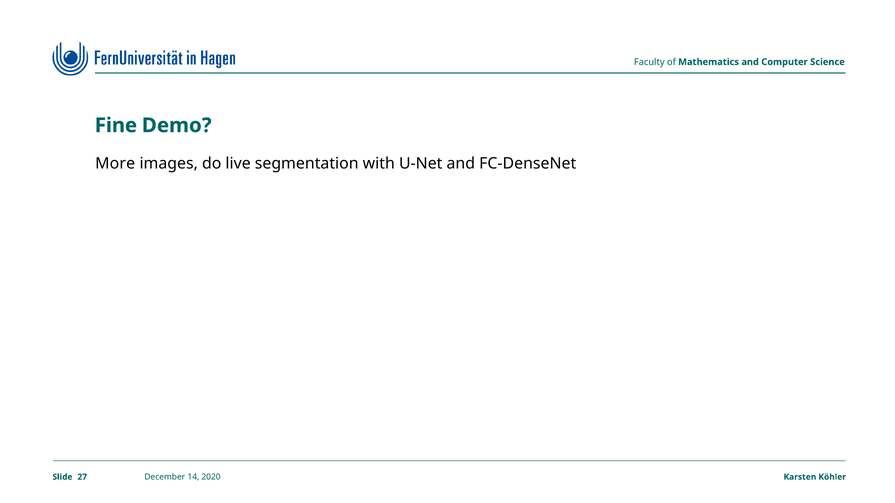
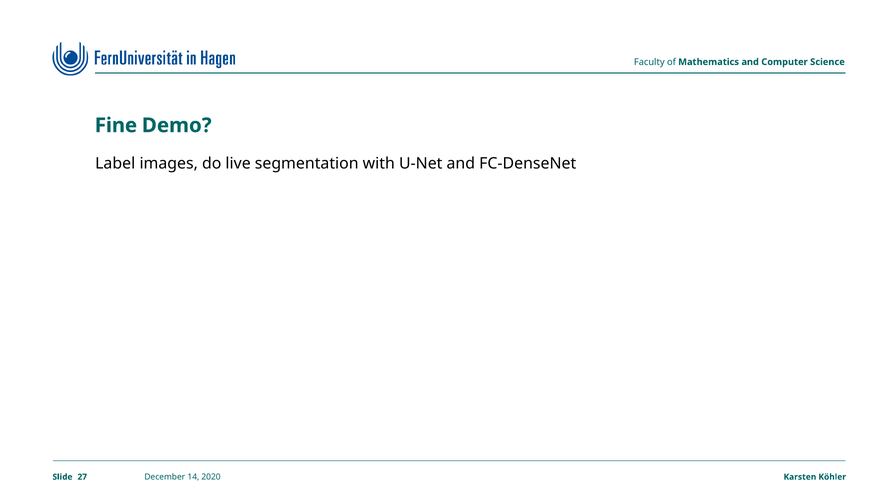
More: More -> Label (115, 164)
